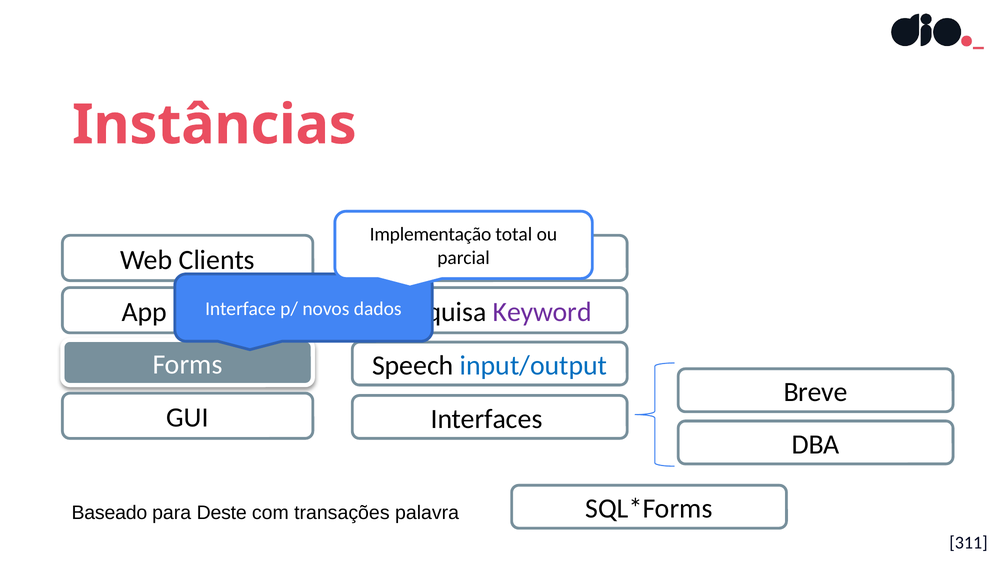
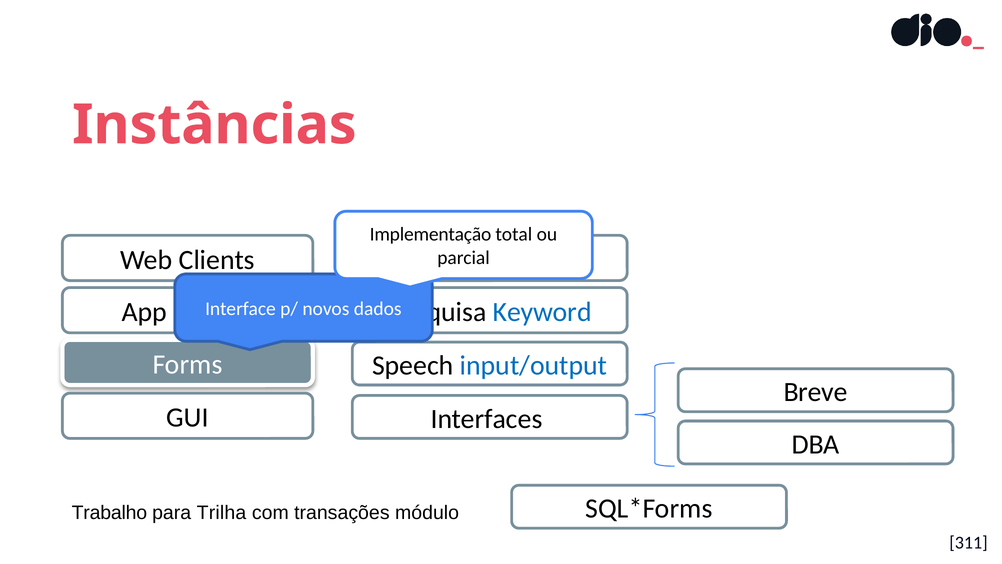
Keyword colour: purple -> blue (542, 312)
Baseado: Baseado -> Trabalho (109, 513)
Deste: Deste -> Trilha (222, 513)
palavra: palavra -> módulo (427, 513)
